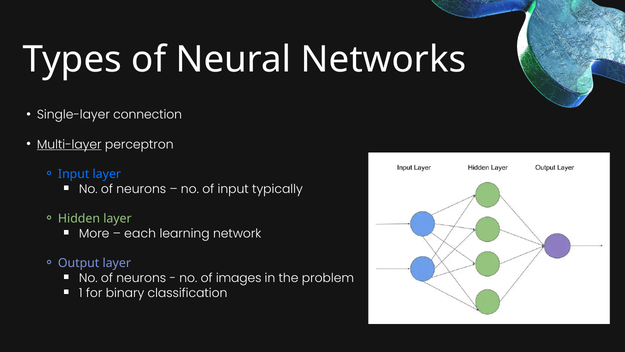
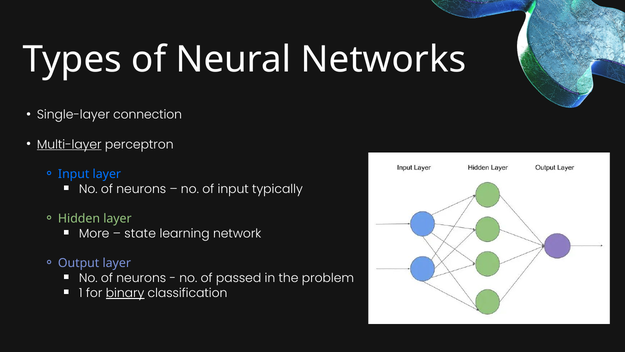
each: each -> state (140, 233)
images: images -> passed (239, 278)
binary underline: none -> present (125, 293)
